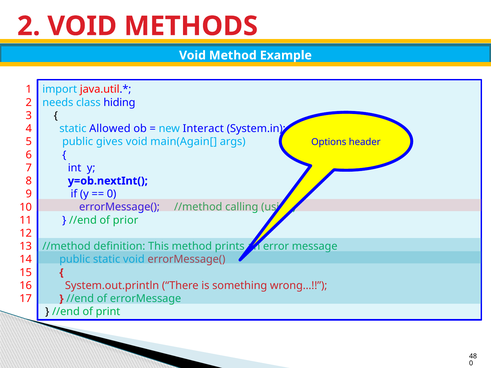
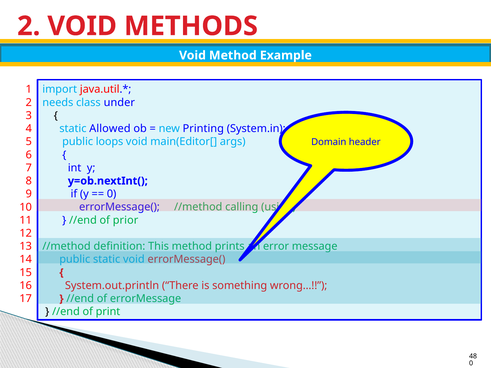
hiding: hiding -> under (119, 103)
Interact: Interact -> Printing (203, 129)
gives: gives -> loops (110, 142)
main(Again[: main(Again[ -> main(Editor[ (184, 142)
Options: Options -> Domain (329, 142)
